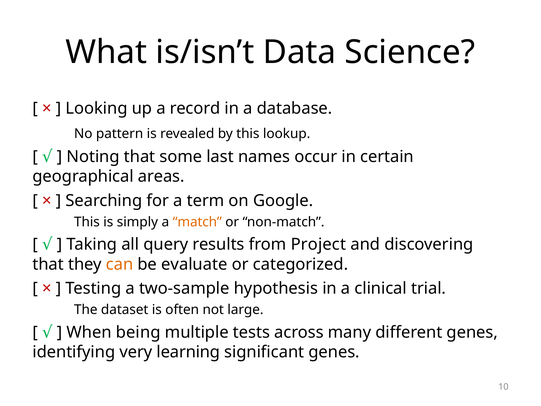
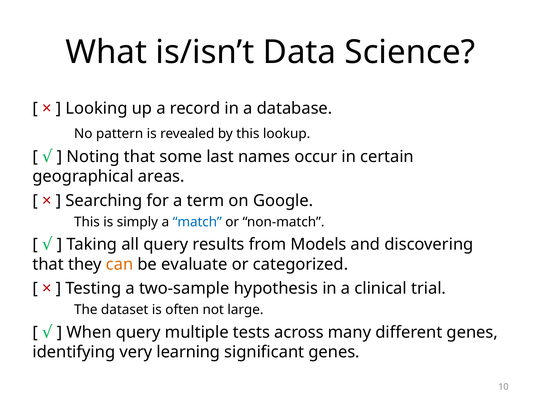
match colour: orange -> blue (197, 222)
Project: Project -> Models (319, 244)
When being: being -> query (138, 332)
